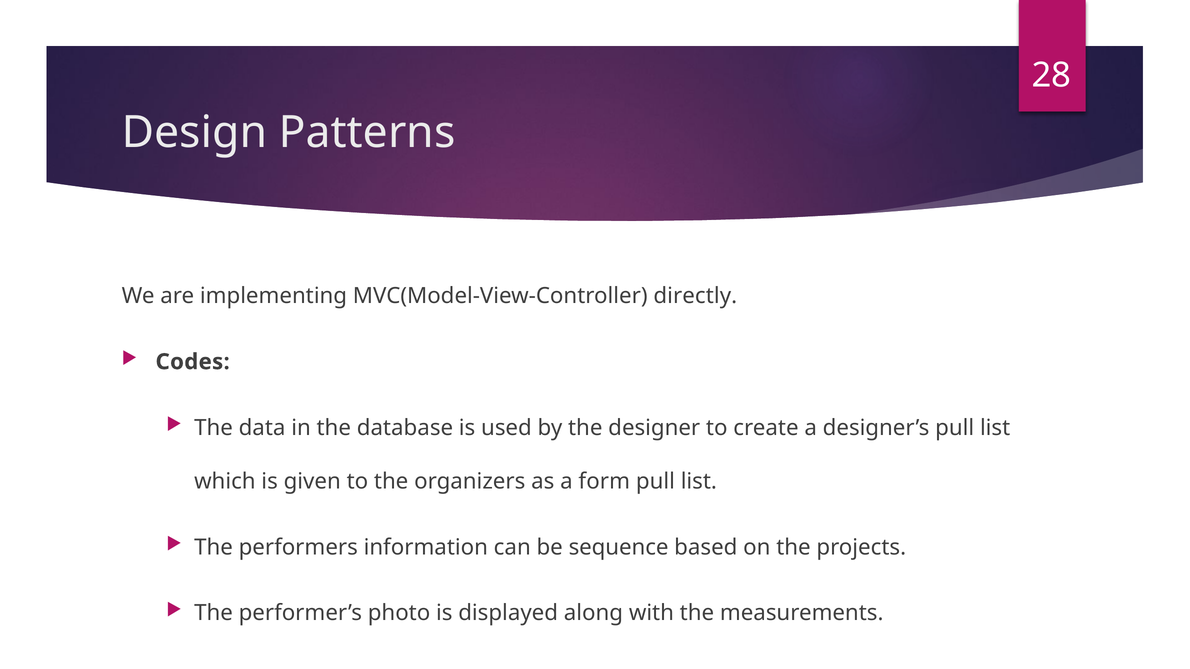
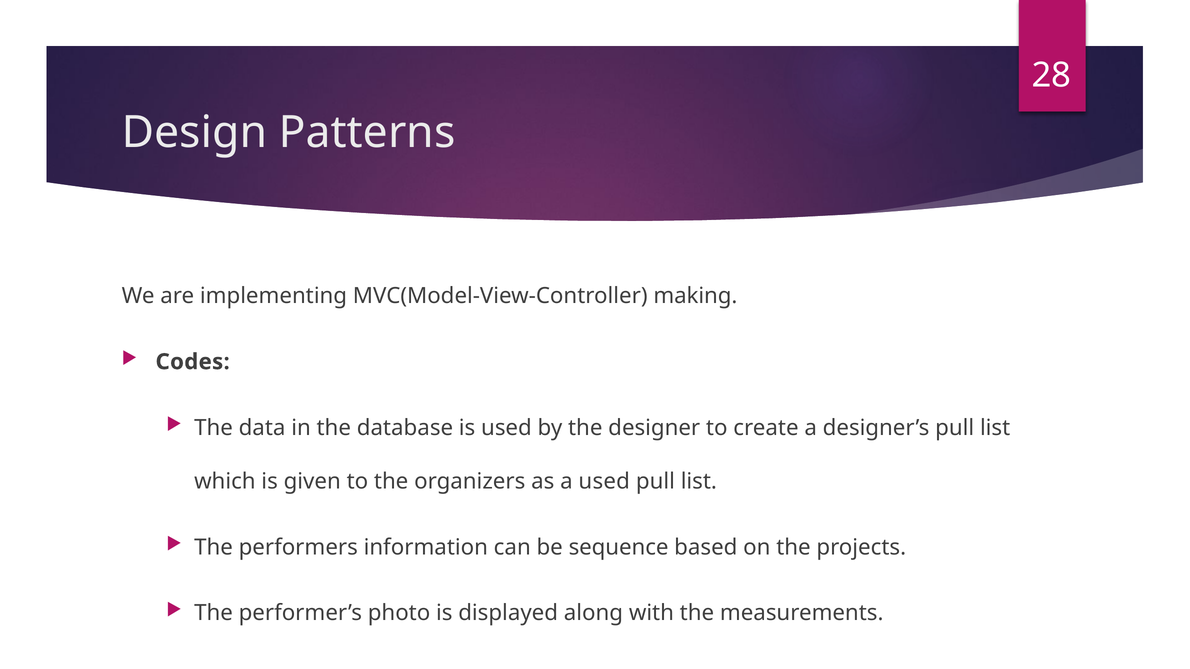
directly: directly -> making (695, 296)
a form: form -> used (604, 482)
